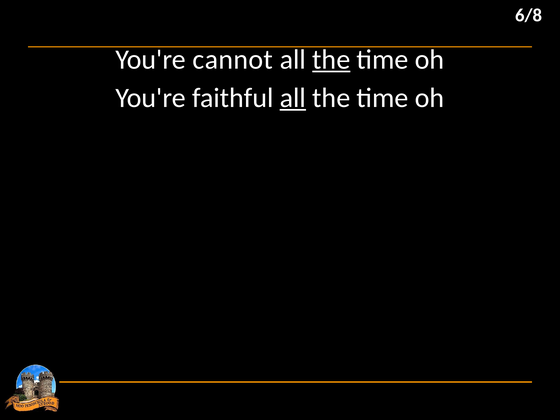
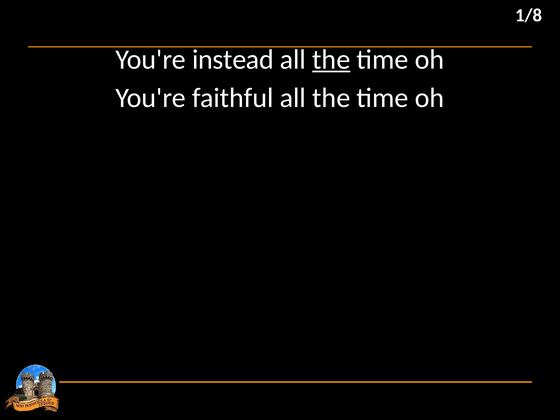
6/8: 6/8 -> 1/8 (529, 15)
cannot: cannot -> instead (233, 60)
all underline: present -> none (293, 98)
